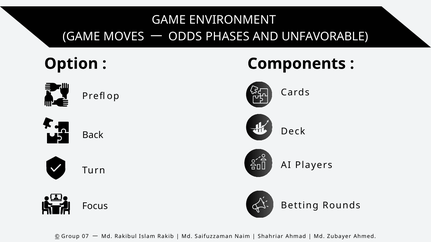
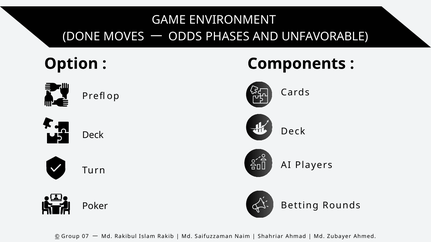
GAME: GAME -> DONE (81, 37)
Back: Back -> Deck (93, 135)
Focus: Focus -> Poker (95, 206)
